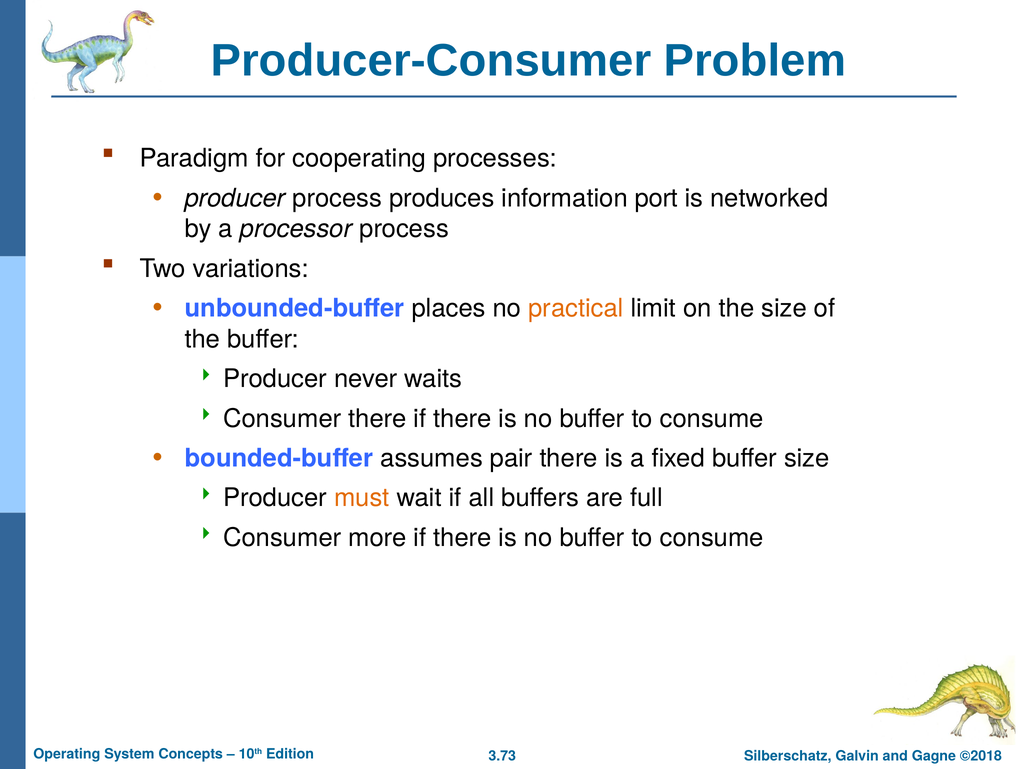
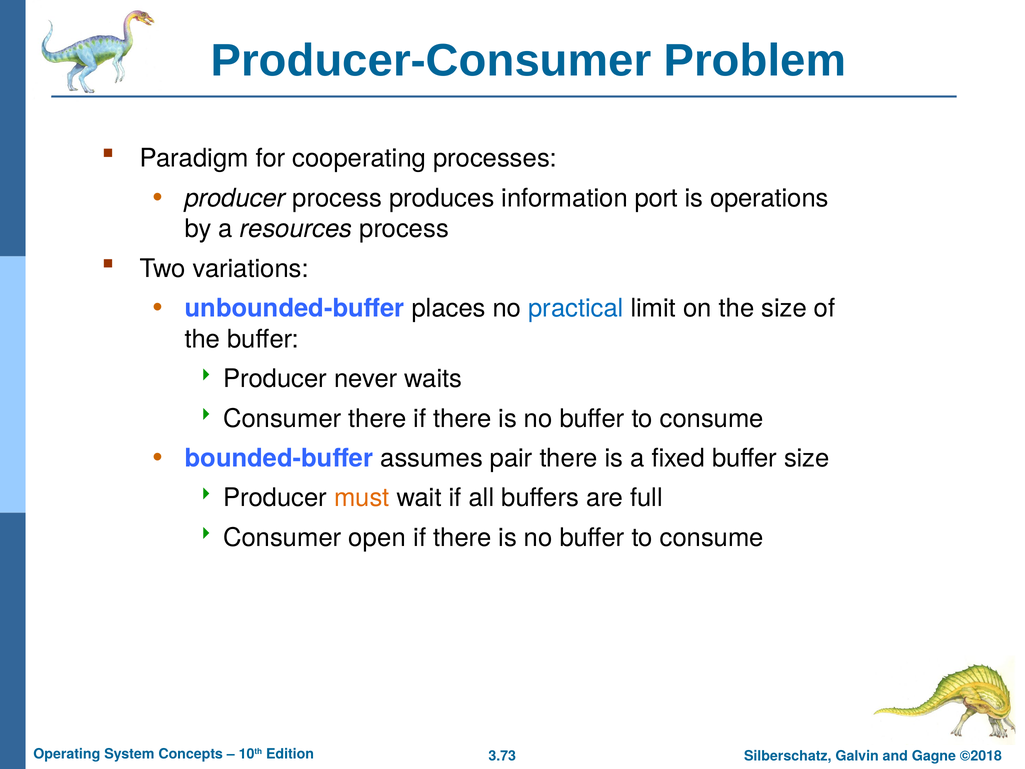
networked: networked -> operations (769, 198)
processor: processor -> resources (296, 229)
practical colour: orange -> blue (576, 308)
more: more -> open (377, 538)
